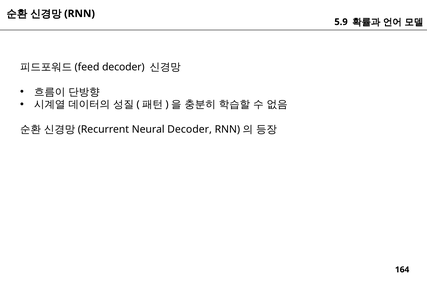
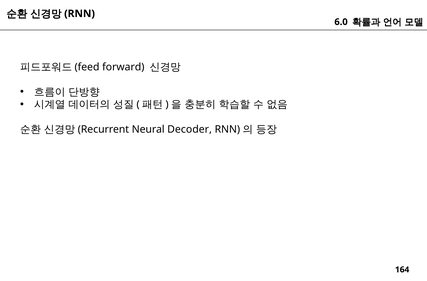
5.9: 5.9 -> 6.0 (341, 22)
decoder: decoder -> forward (123, 67)
